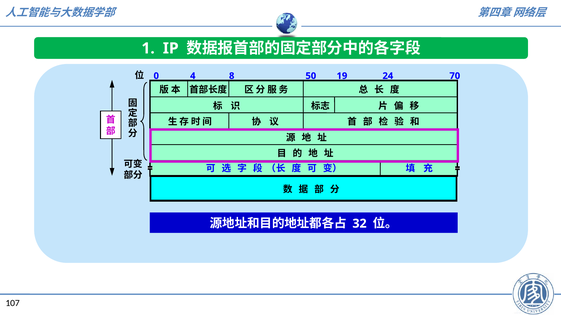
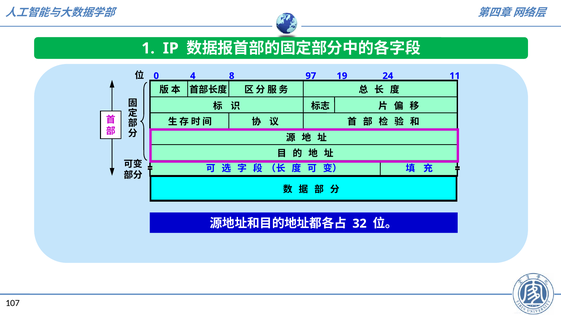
50: 50 -> 97 (311, 76)
70: 70 -> 11 (455, 76)
